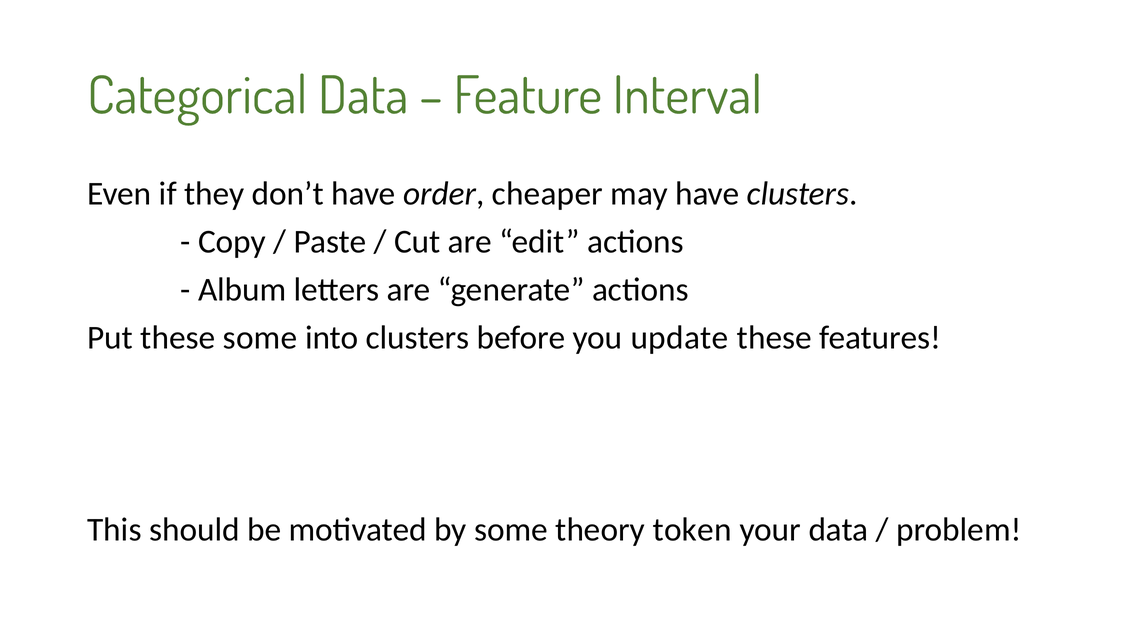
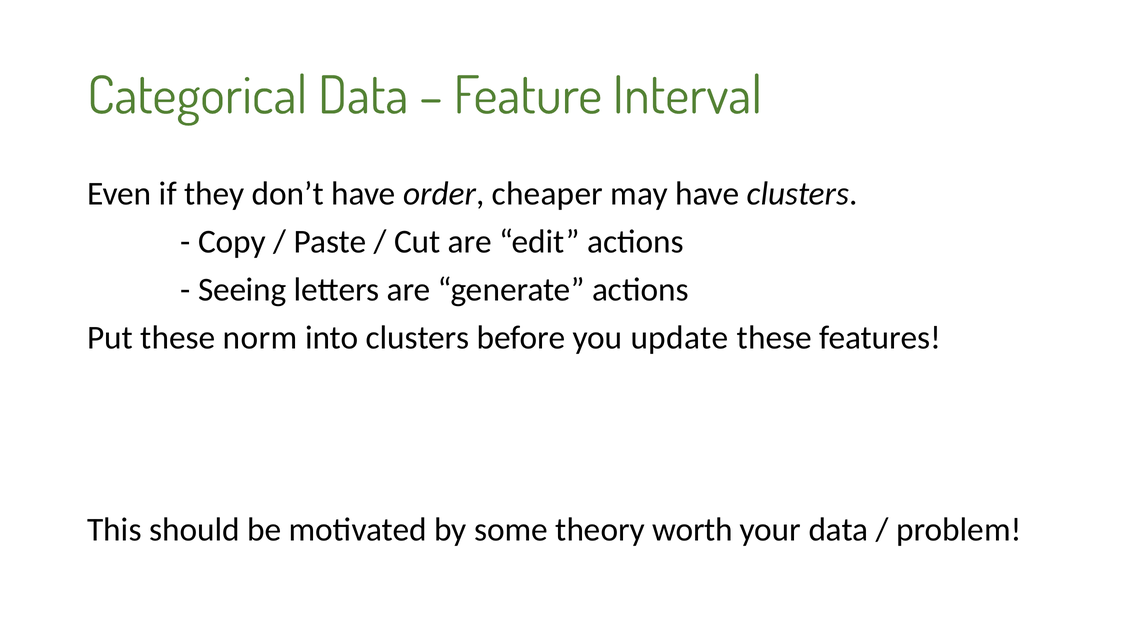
Album: Album -> Seeing (242, 289)
these some: some -> norm (260, 337)
token: token -> worth (693, 529)
